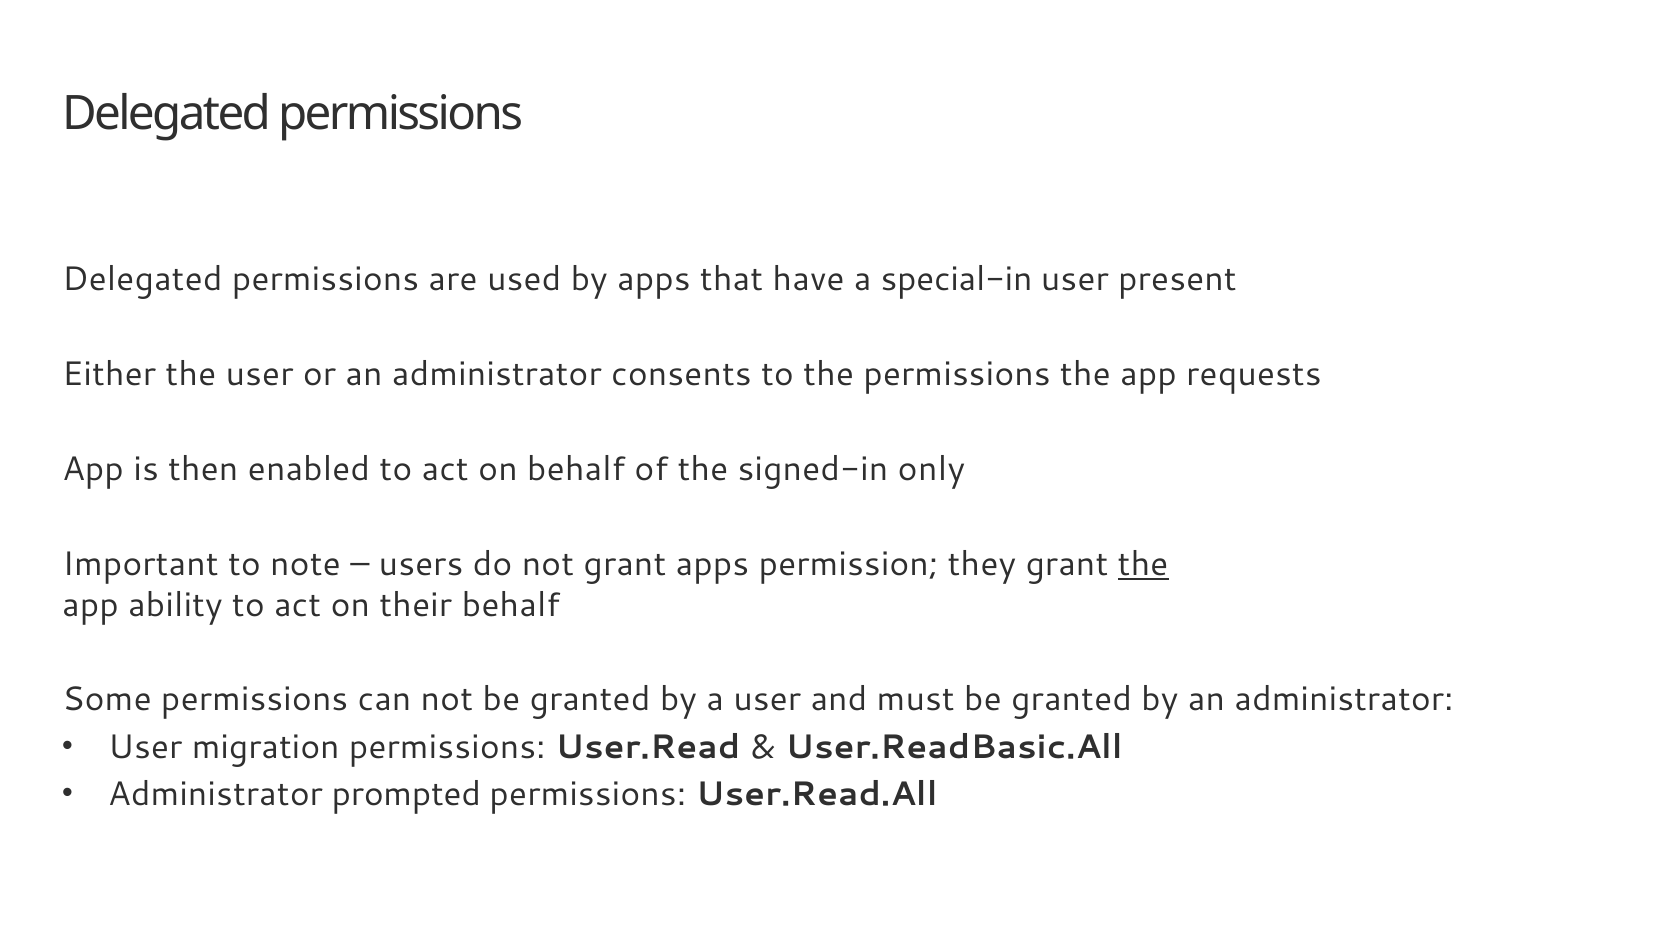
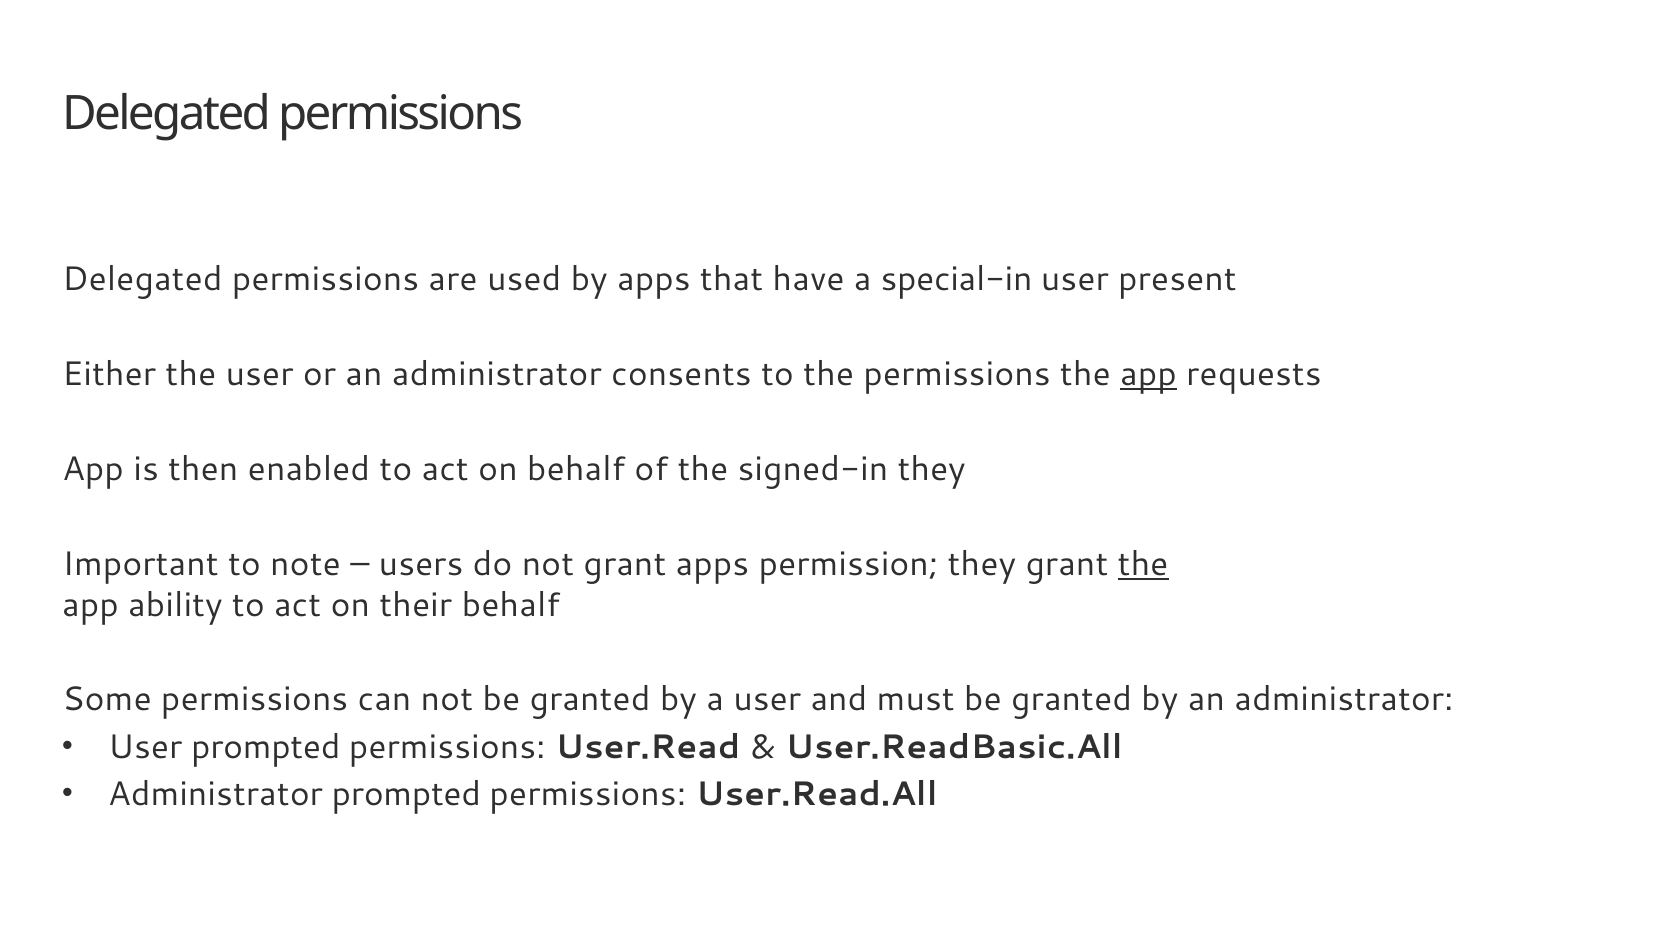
app underline: none -> present (1149, 374)
signed-in only: only -> they (932, 469)
User migration: migration -> prompted (266, 747)
